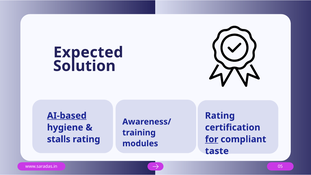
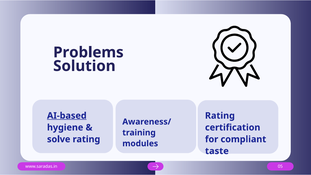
Expected: Expected -> Problems (88, 52)
stalls: stalls -> solve (59, 139)
for underline: present -> none (212, 139)
